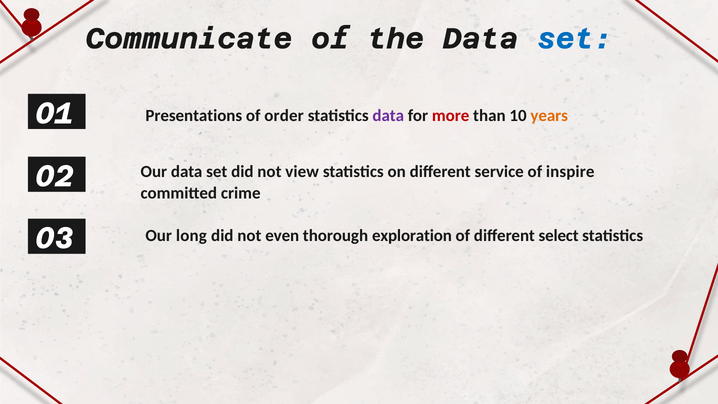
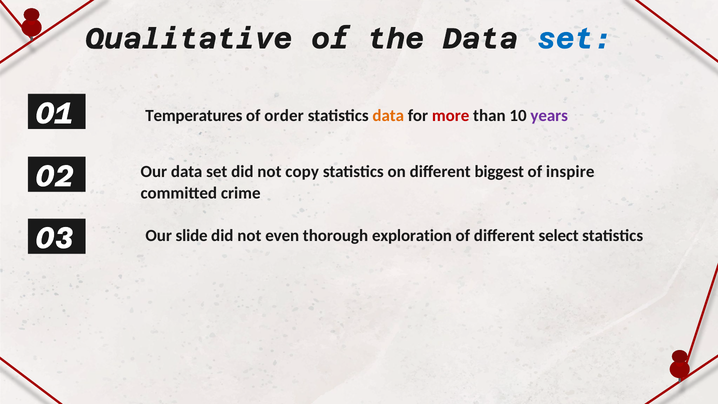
Communicate: Communicate -> Qualitative (189, 39)
Presentations: Presentations -> Temperatures (194, 116)
data colour: purple -> orange (388, 116)
years colour: orange -> purple (549, 116)
view: view -> copy (302, 171)
service: service -> biggest (499, 171)
long: long -> slide (192, 235)
